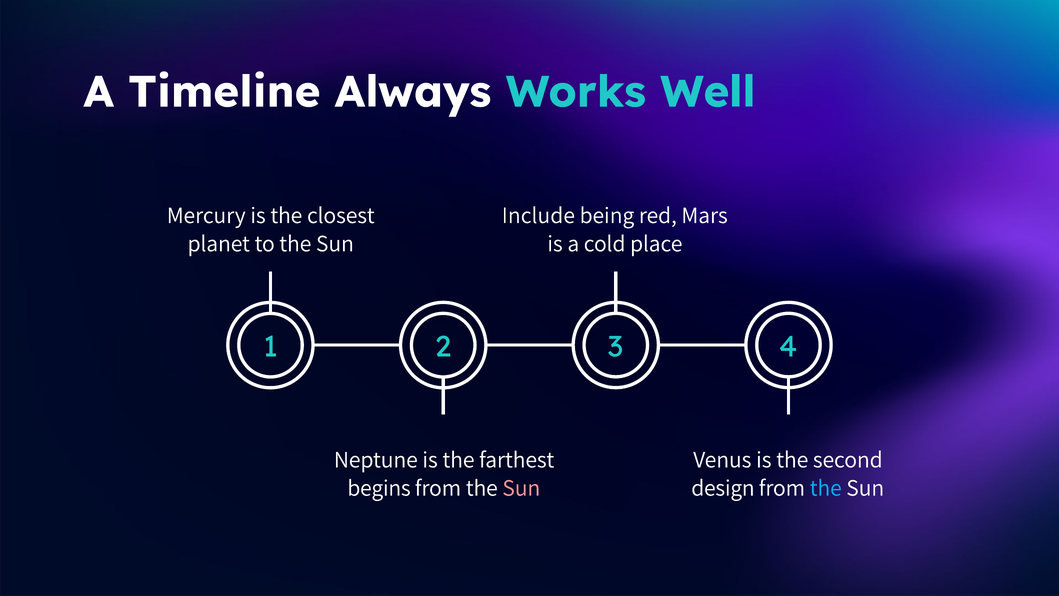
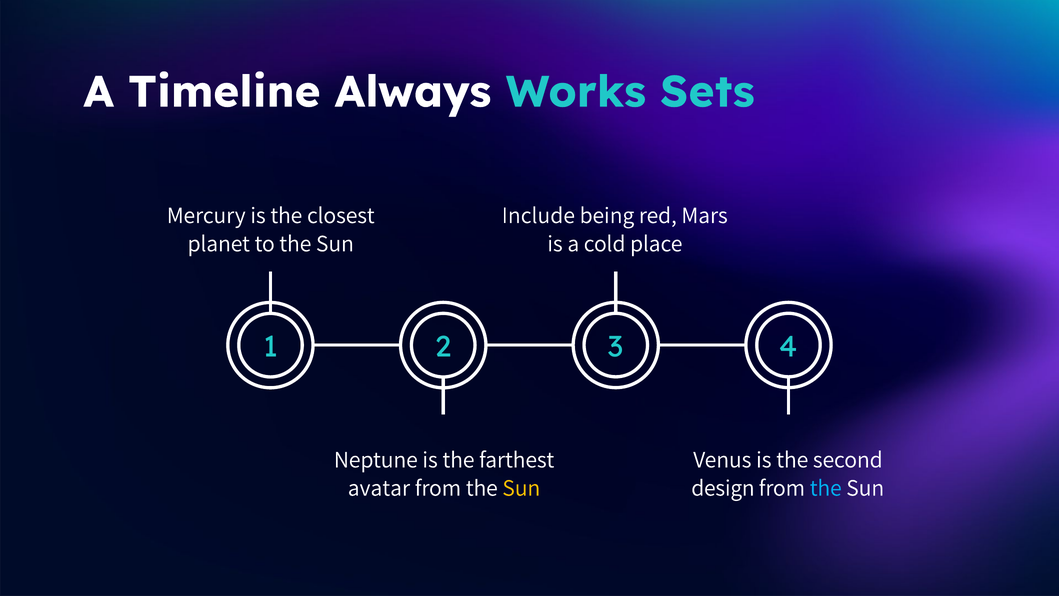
Well: Well -> Sets (707, 92)
begins: begins -> avatar (379, 488)
Sun colour: pink -> yellow (521, 488)
